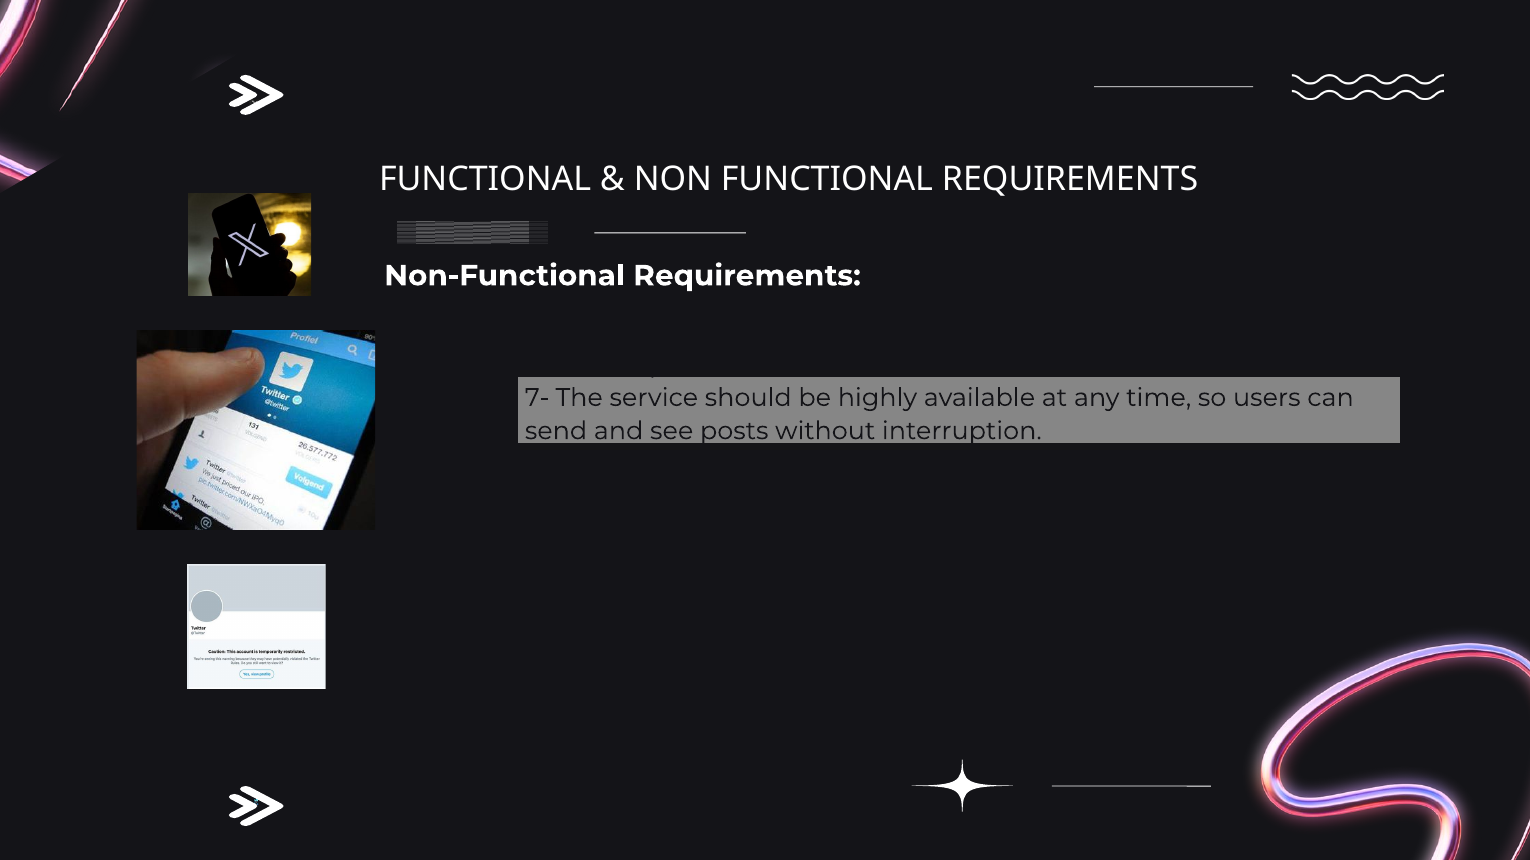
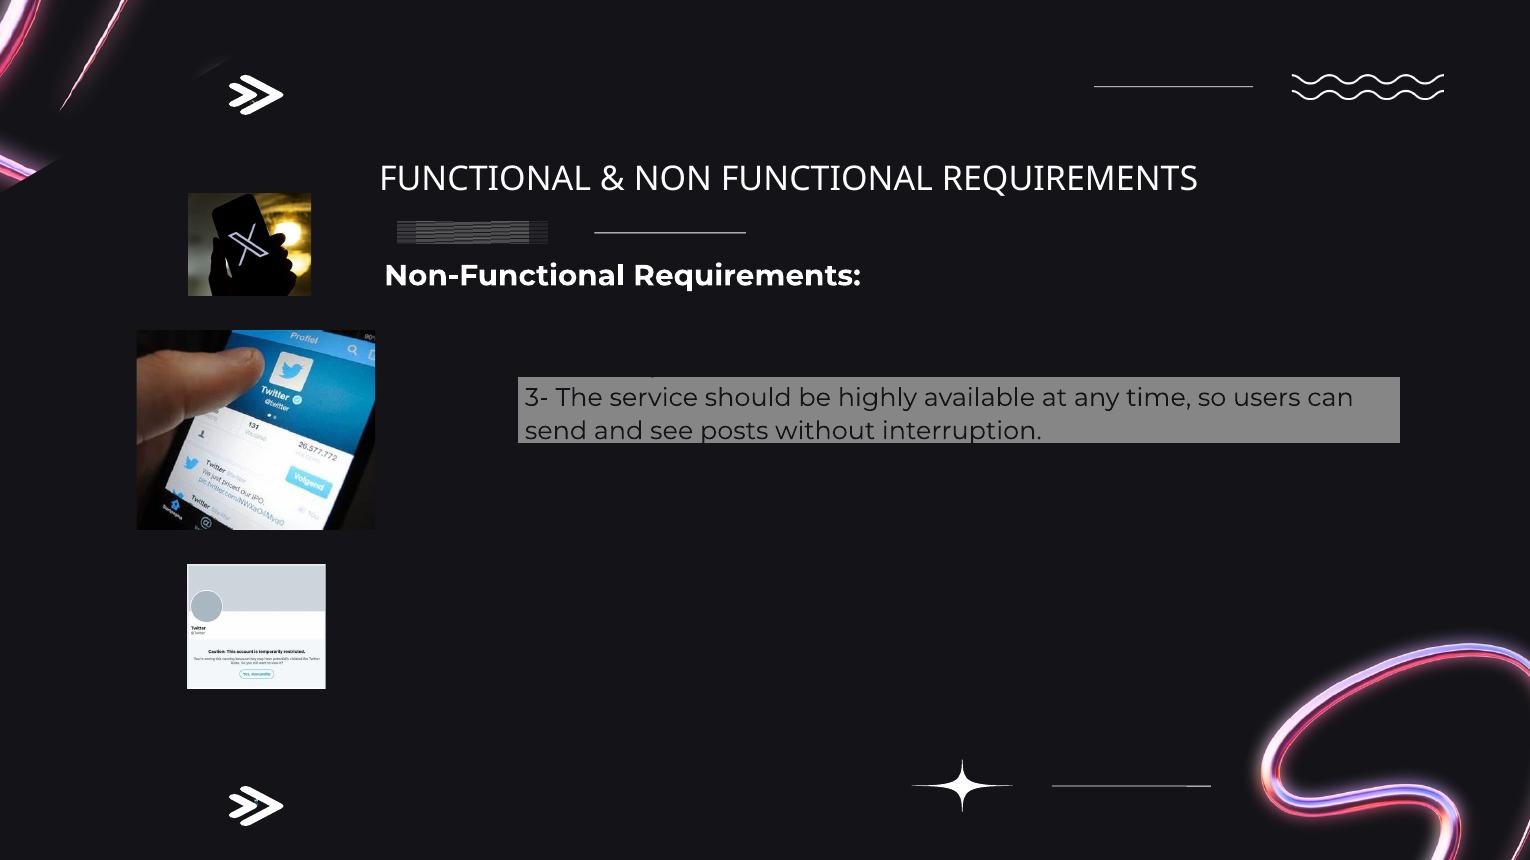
7-: 7- -> 3- (537, 398)
